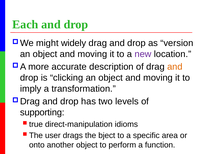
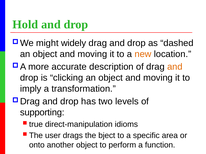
Each: Each -> Hold (25, 25)
version: version -> dashed (177, 43)
new colour: purple -> orange (143, 54)
